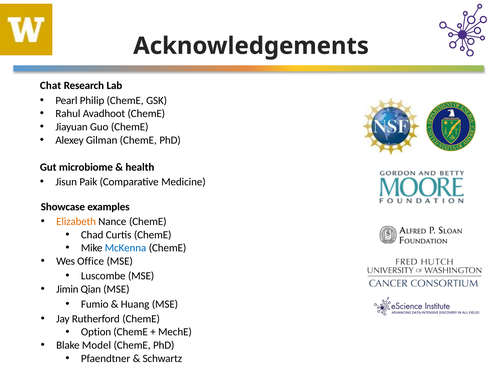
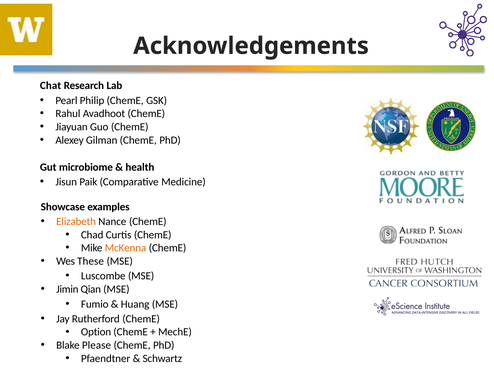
McKenna colour: blue -> orange (126, 248)
Office: Office -> These (91, 261)
Model: Model -> Please (96, 345)
